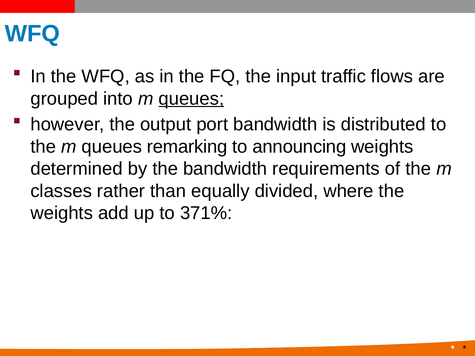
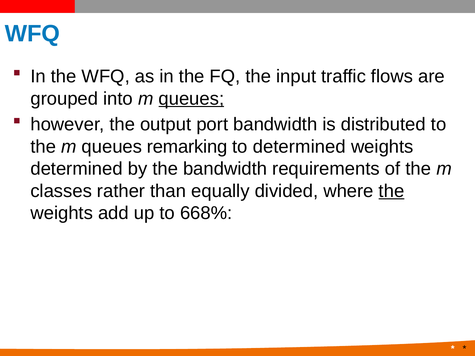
to announcing: announcing -> determined (299, 147)
the underline: none -> present (391, 191)
371%: 371% -> 668% (206, 213)
